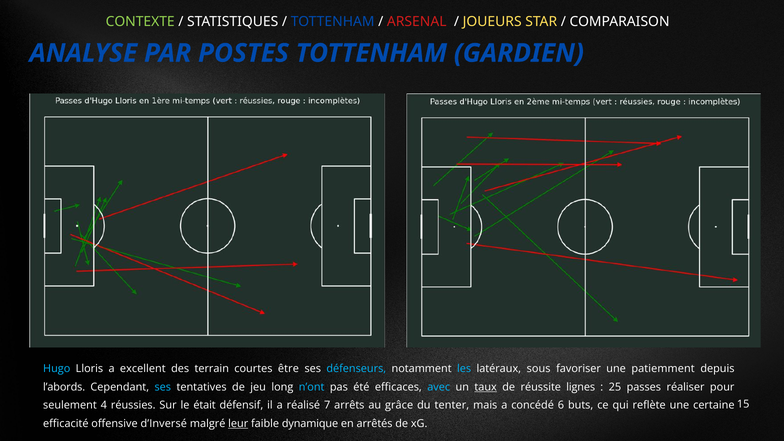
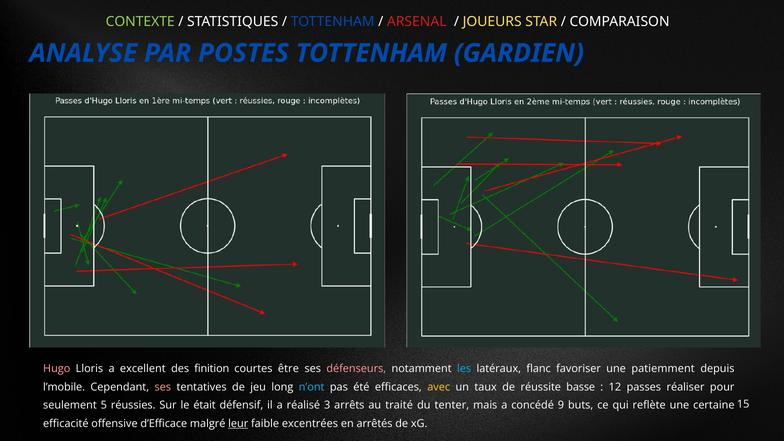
Hugo colour: light blue -> pink (57, 369)
terrain: terrain -> finition (212, 369)
défenseurs colour: light blue -> pink (356, 369)
sous: sous -> flanc (539, 369)
l’abords: l’abords -> l’mobile (64, 387)
ses colour: light blue -> pink (163, 387)
avec colour: light blue -> yellow (439, 387)
taux underline: present -> none (486, 387)
lignes: lignes -> basse (581, 387)
25: 25 -> 12 (615, 387)
4: 4 -> 5 (104, 405)
7: 7 -> 3 (327, 405)
grâce: grâce -> traité (399, 405)
6: 6 -> 9 (561, 405)
d’Inversé: d’Inversé -> d’Efficace (164, 424)
dynamique: dynamique -> excentrées (310, 424)
